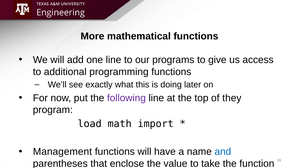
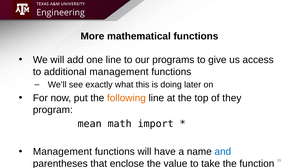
additional programming: programming -> management (119, 72)
following colour: purple -> orange (126, 98)
load: load -> mean (90, 124)
